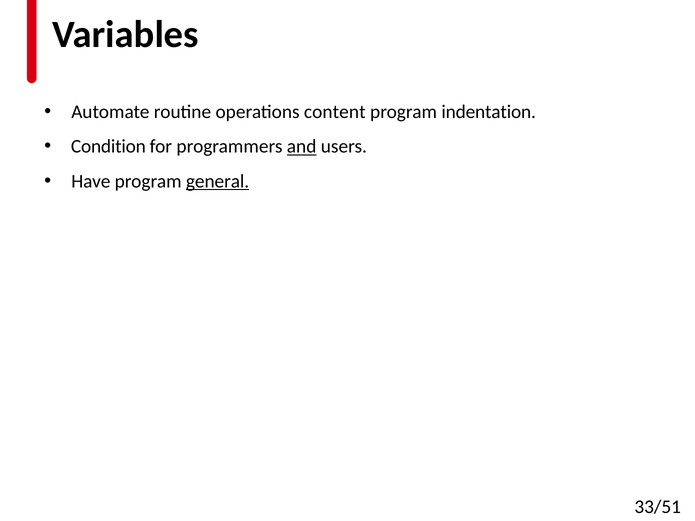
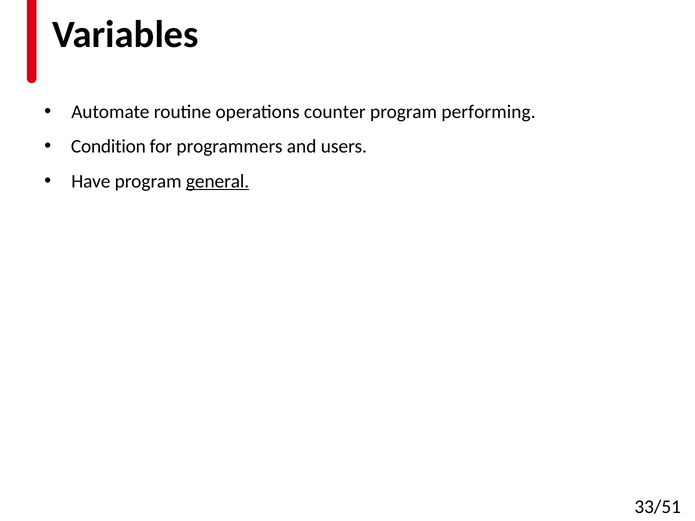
content: content -> counter (335, 112)
indentation: indentation -> performing (489, 112)
and underline: present -> none (302, 147)
